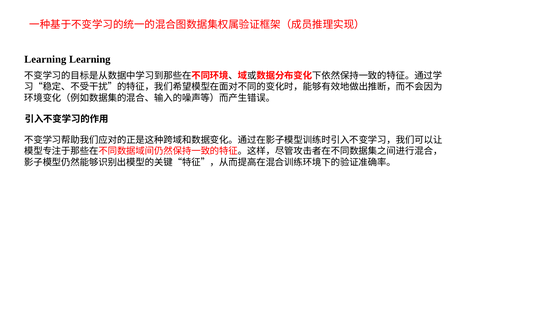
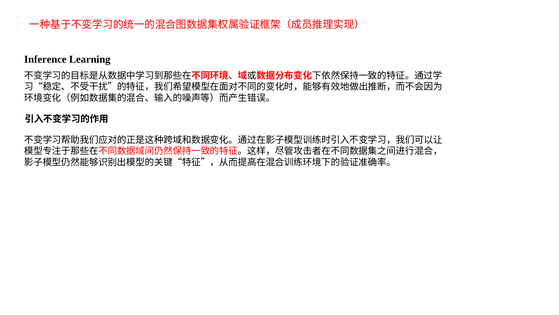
Learning: Learning -> Inference (45, 59)
